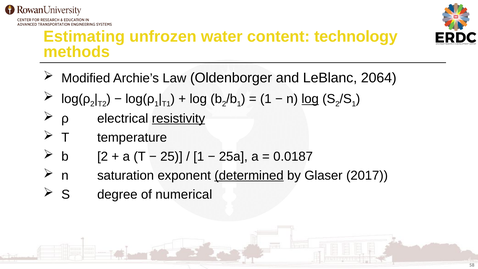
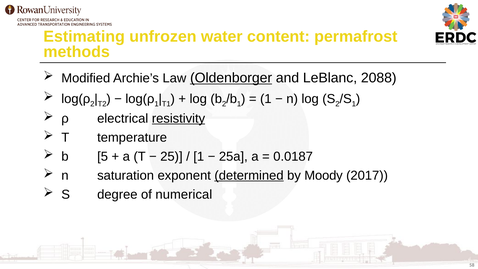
technology: technology -> permafrost (356, 36)
Oldenborger underline: none -> present (231, 78)
2064: 2064 -> 2088 (379, 78)
log underline: present -> none (310, 99)
2: 2 -> 5 (103, 156)
Glaser: Glaser -> Moody (324, 175)
